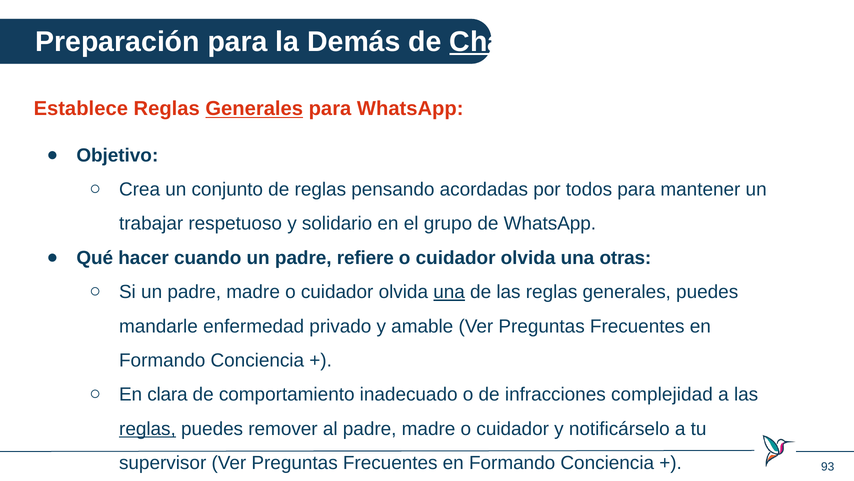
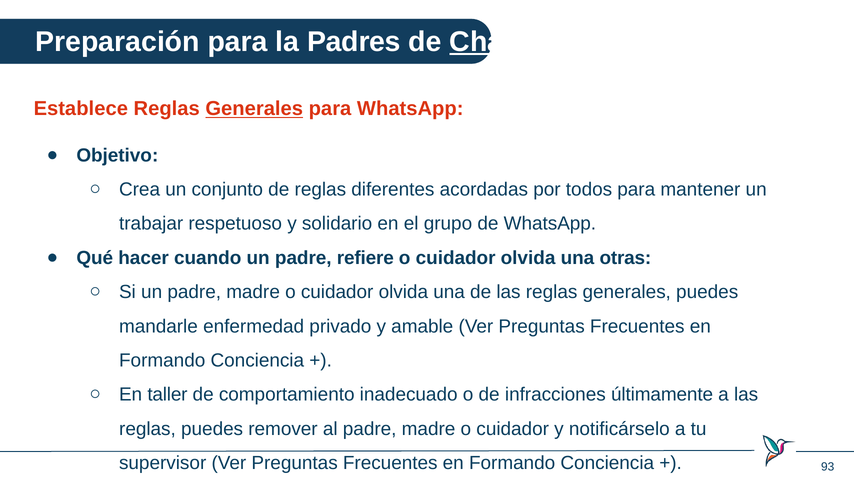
Demás: Demás -> Padres (354, 42)
pensando: pensando -> diferentes (393, 189)
una underline: present -> none (449, 292)
clara: clara -> taller (167, 394)
complejidad: complejidad -> últimamente (662, 394)
reglas underline: present -> none (147, 428)
